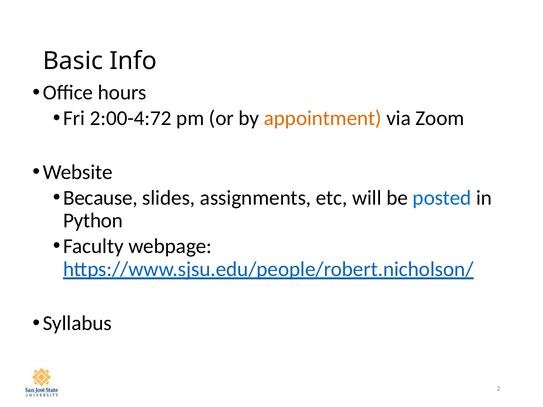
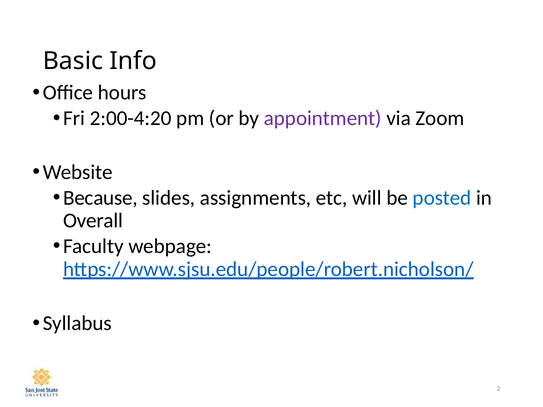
2:00-4:72: 2:00-4:72 -> 2:00-4:20 (131, 118)
appointment colour: orange -> purple (323, 118)
Python: Python -> Overall (93, 221)
